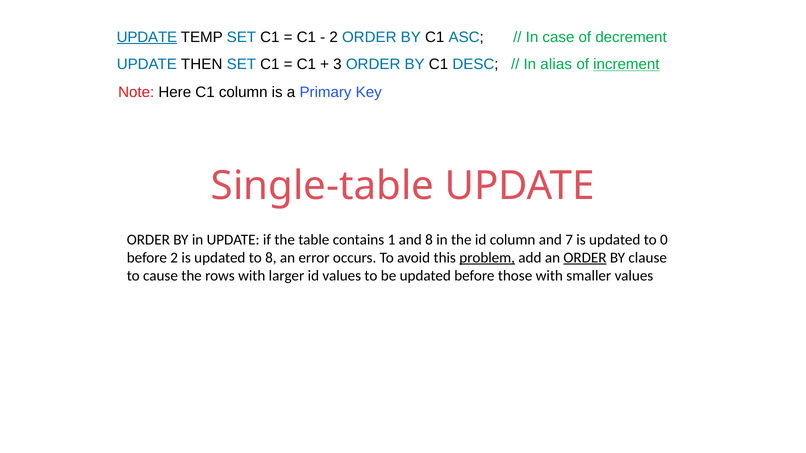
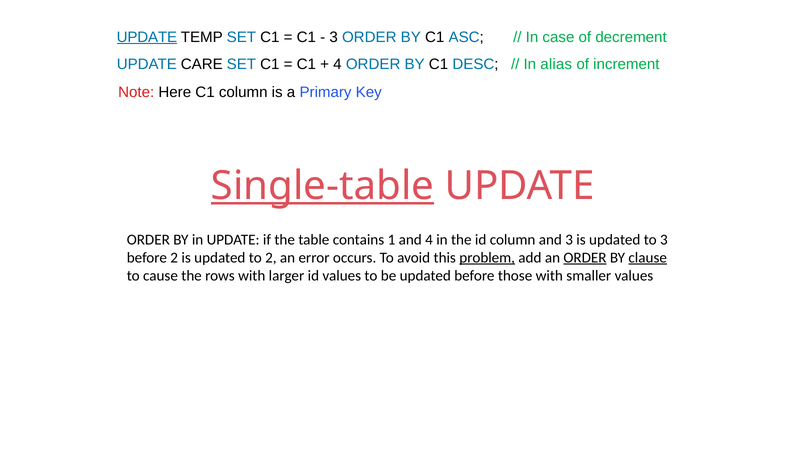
2: 2 -> 3 (334, 37)
THEN: THEN -> CARE (202, 64)
3: 3 -> 4 (337, 64)
increment underline: present -> none (626, 64)
Single-table underline: none -> present (323, 186)
and 8: 8 -> 4 (429, 240)
and 7: 7 -> 3 (569, 240)
to 0: 0 -> 3 (664, 240)
to 8: 8 -> 2 (271, 258)
clause underline: none -> present (648, 258)
